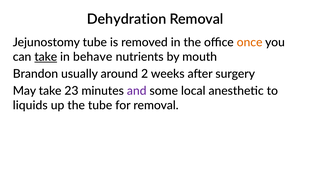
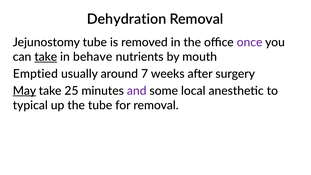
once colour: orange -> purple (250, 42)
Brandon: Brandon -> Emptied (35, 74)
2: 2 -> 7 (145, 74)
May underline: none -> present (24, 91)
23: 23 -> 25 (71, 91)
liquids: liquids -> typical (30, 105)
